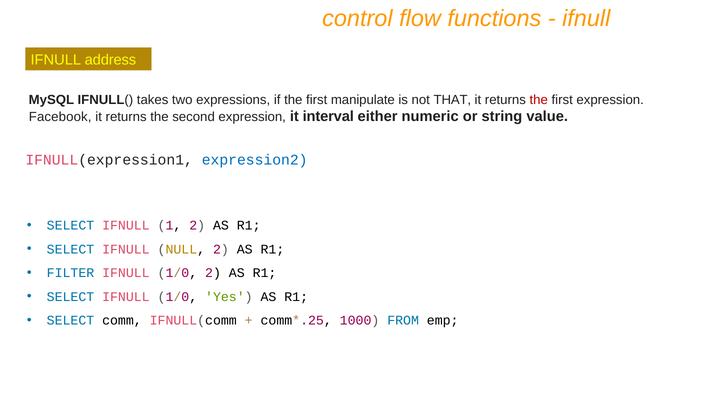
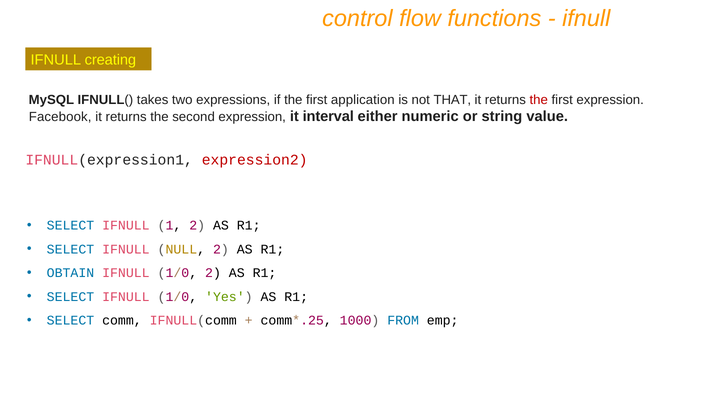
address: address -> creating (110, 60)
manipulate: manipulate -> application (363, 100)
expression2 colour: blue -> red (255, 160)
FILTER: FILTER -> OBTAIN (70, 273)
